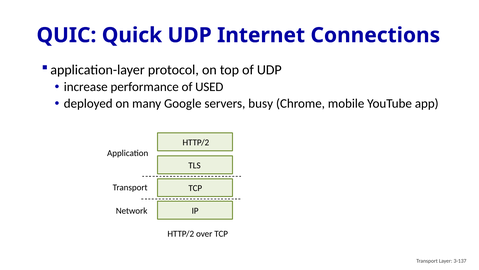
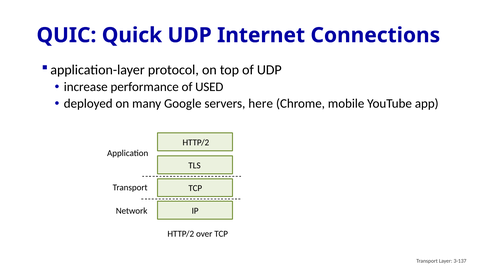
busy: busy -> here (261, 103)
